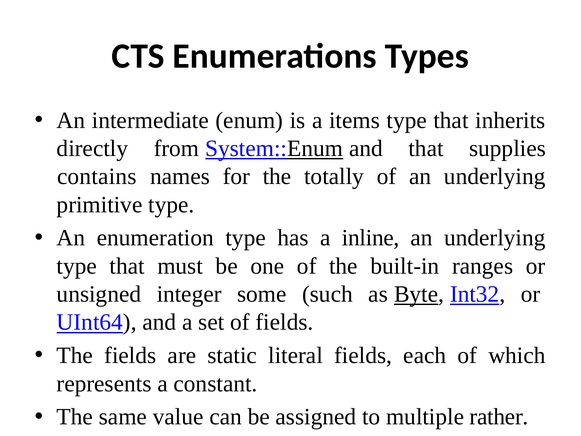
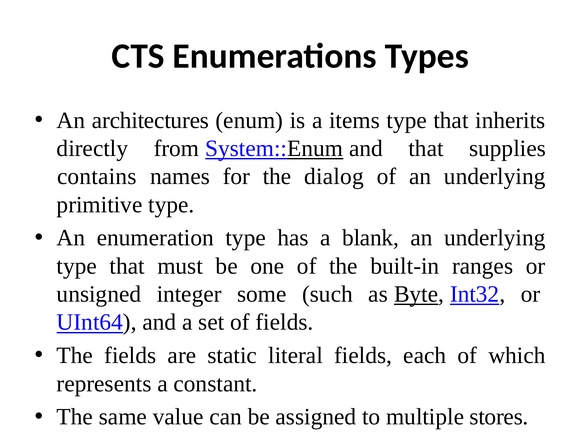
intermediate: intermediate -> architectures (150, 120)
totally: totally -> dialog (334, 176)
inline: inline -> blank (371, 238)
rather: rather -> stores (499, 417)
